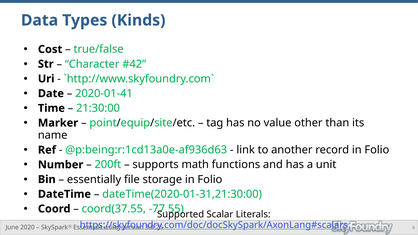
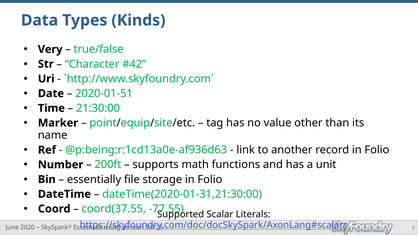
Cost: Cost -> Very (50, 49)
2020-01-41: 2020-01-41 -> 2020-01-51 (104, 94)
